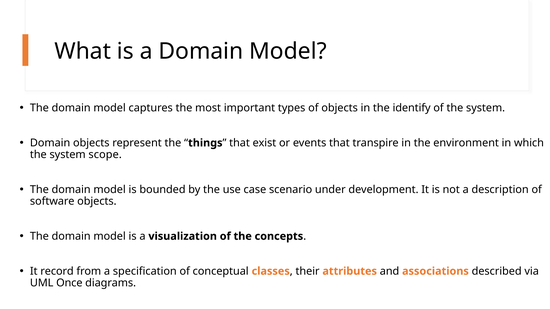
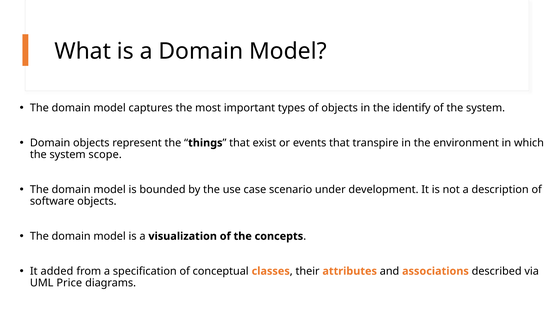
record: record -> added (57, 271)
Once: Once -> Price (69, 283)
